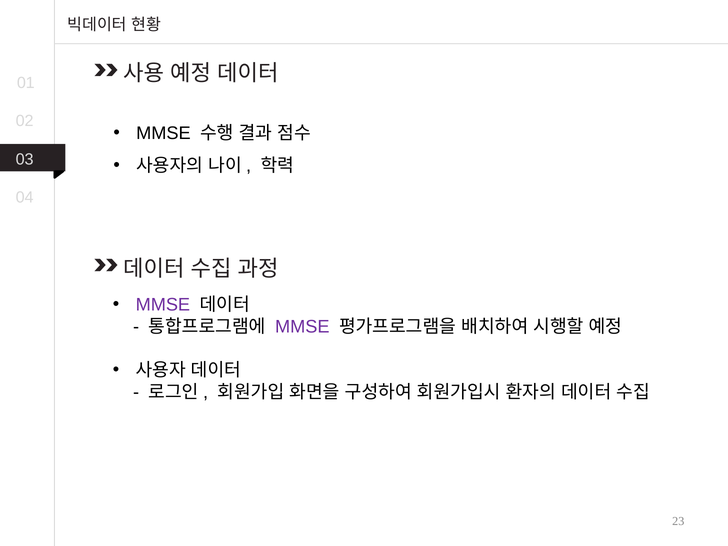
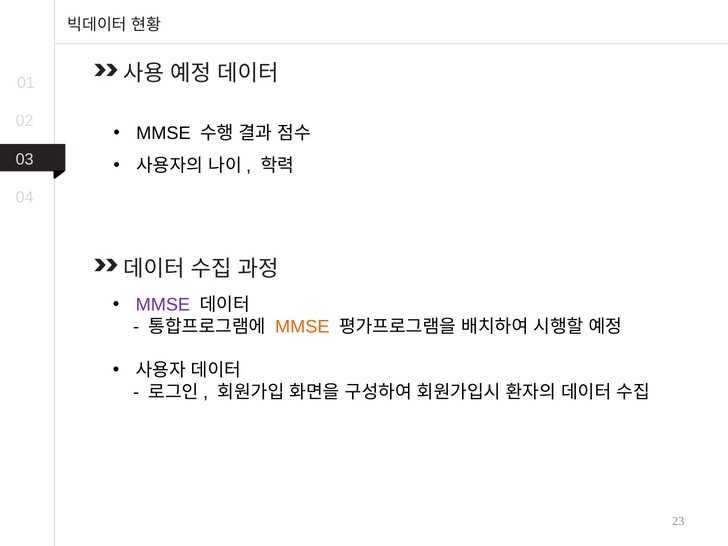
MMSE colour: purple -> orange (302, 327)
